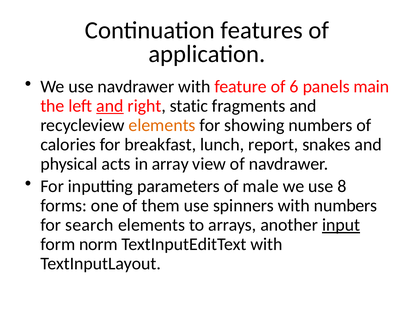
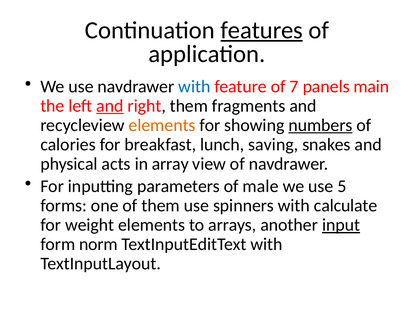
features underline: none -> present (262, 30)
with colour: black -> blue (194, 86)
6: 6 -> 7 (294, 86)
right static: static -> them (189, 106)
numbers underline: none -> present (320, 125)
report: report -> saving (273, 144)
8: 8 -> 5 (342, 186)
with numbers: numbers -> calculate (346, 205)
search: search -> weight (90, 225)
